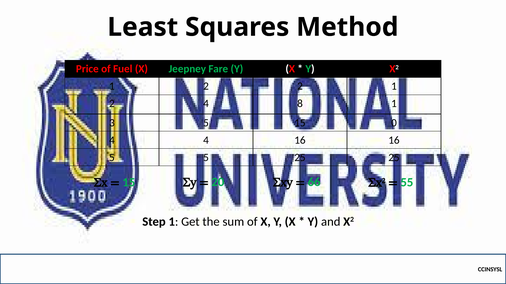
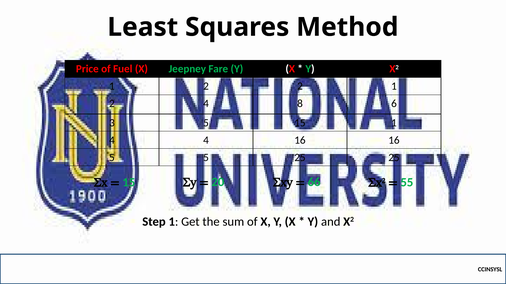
8 1: 1 -> 6 (394, 104)
15 0: 0 -> 1 (394, 123)
